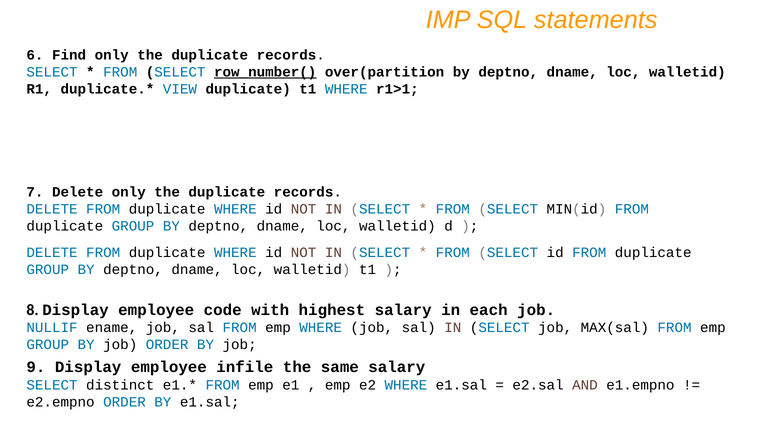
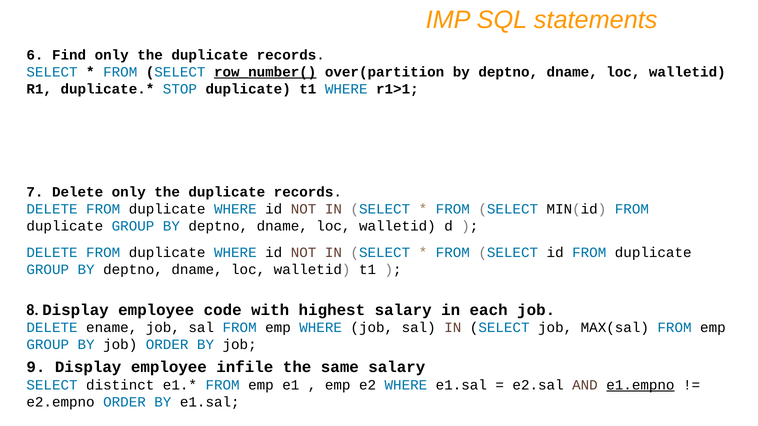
VIEW: VIEW -> STOP (180, 89)
NULLIF: NULLIF -> DELETE (52, 328)
e1.empno underline: none -> present (640, 385)
